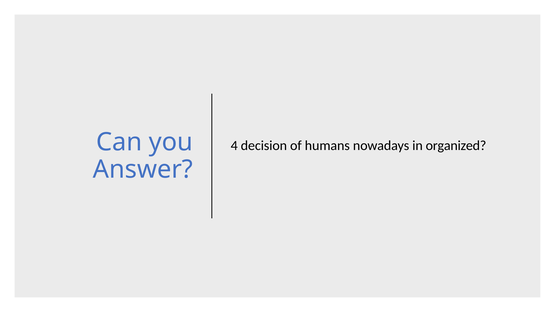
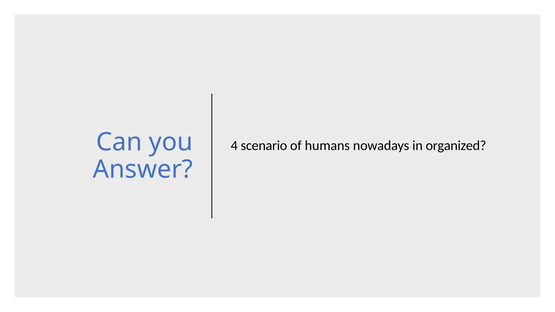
decision: decision -> scenario (264, 146)
